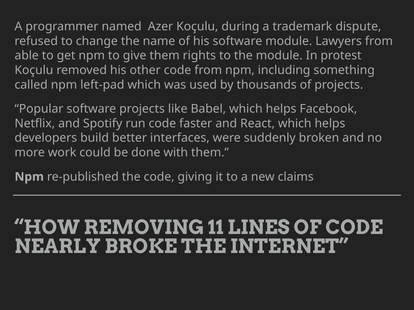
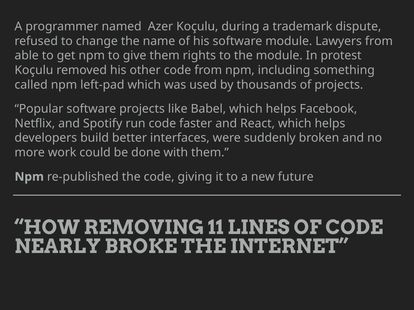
claims: claims -> future (296, 177)
